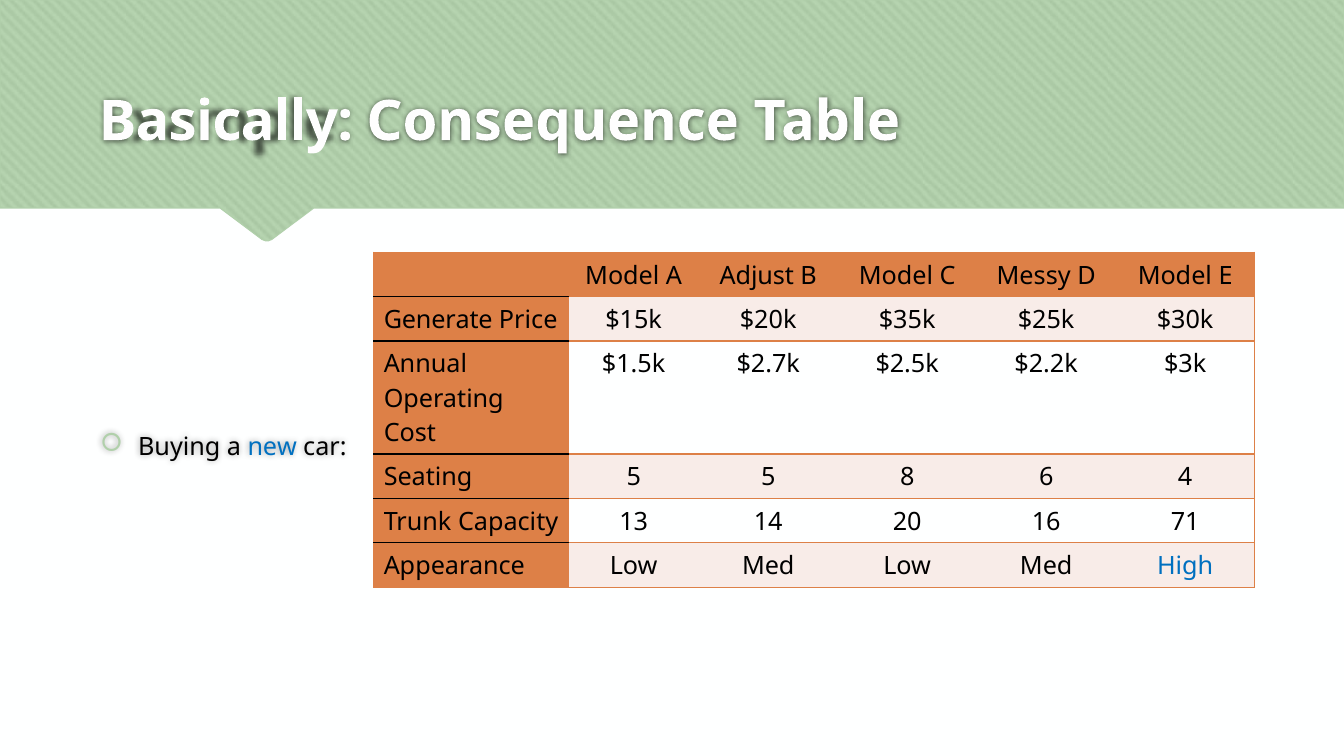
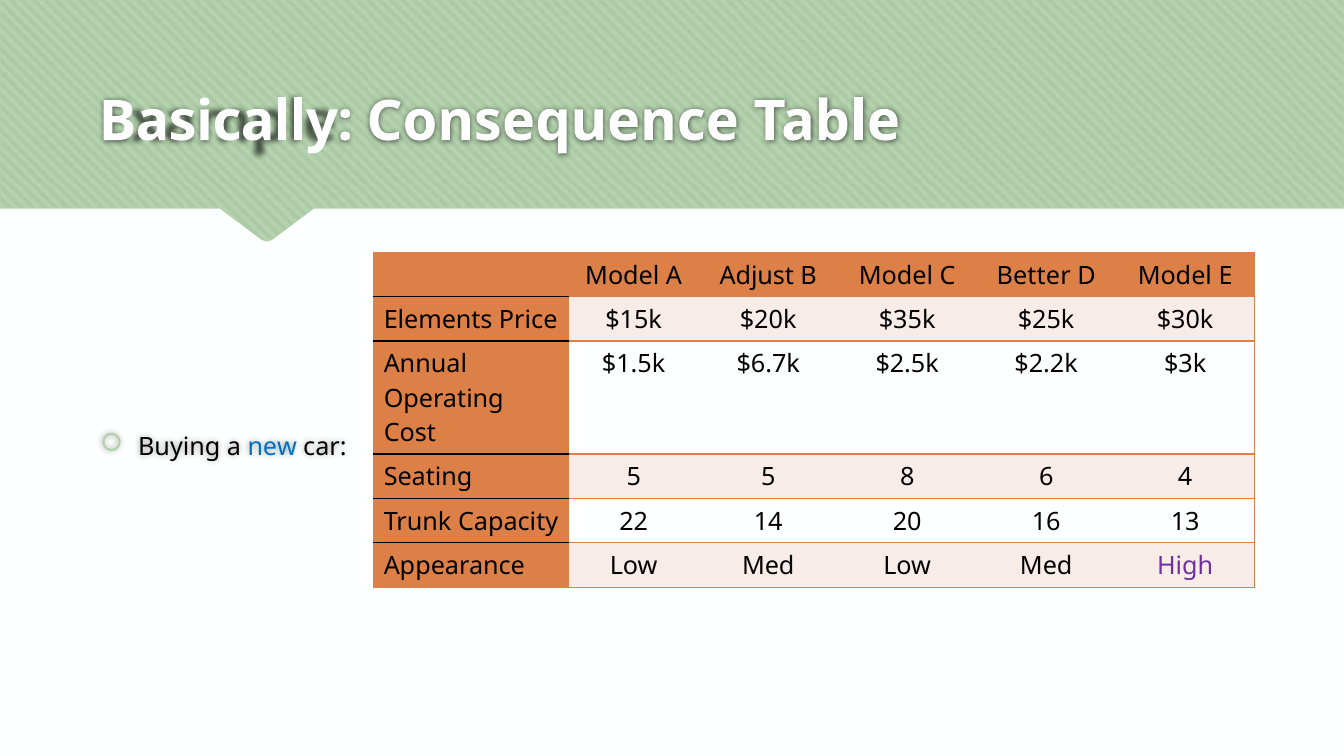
Messy: Messy -> Better (1034, 276)
Generate: Generate -> Elements (438, 320)
$2.7k: $2.7k -> $6.7k (768, 365)
13: 13 -> 22 (634, 522)
71: 71 -> 13 (1185, 522)
High colour: blue -> purple (1185, 566)
